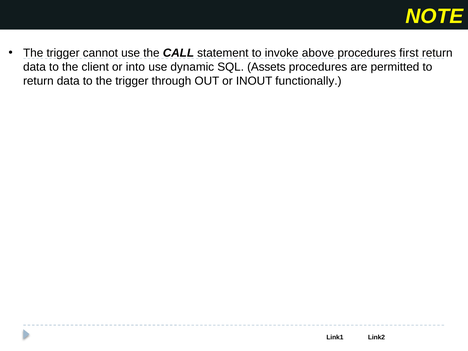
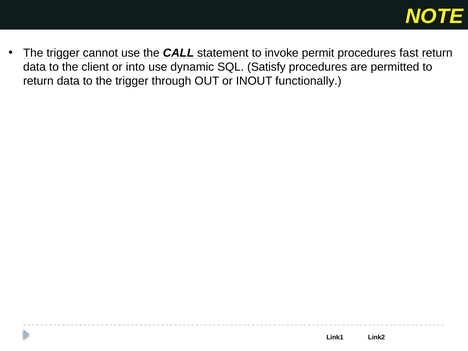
above: above -> permit (318, 53)
first: first -> fast (409, 53)
Assets: Assets -> Satisfy (266, 67)
